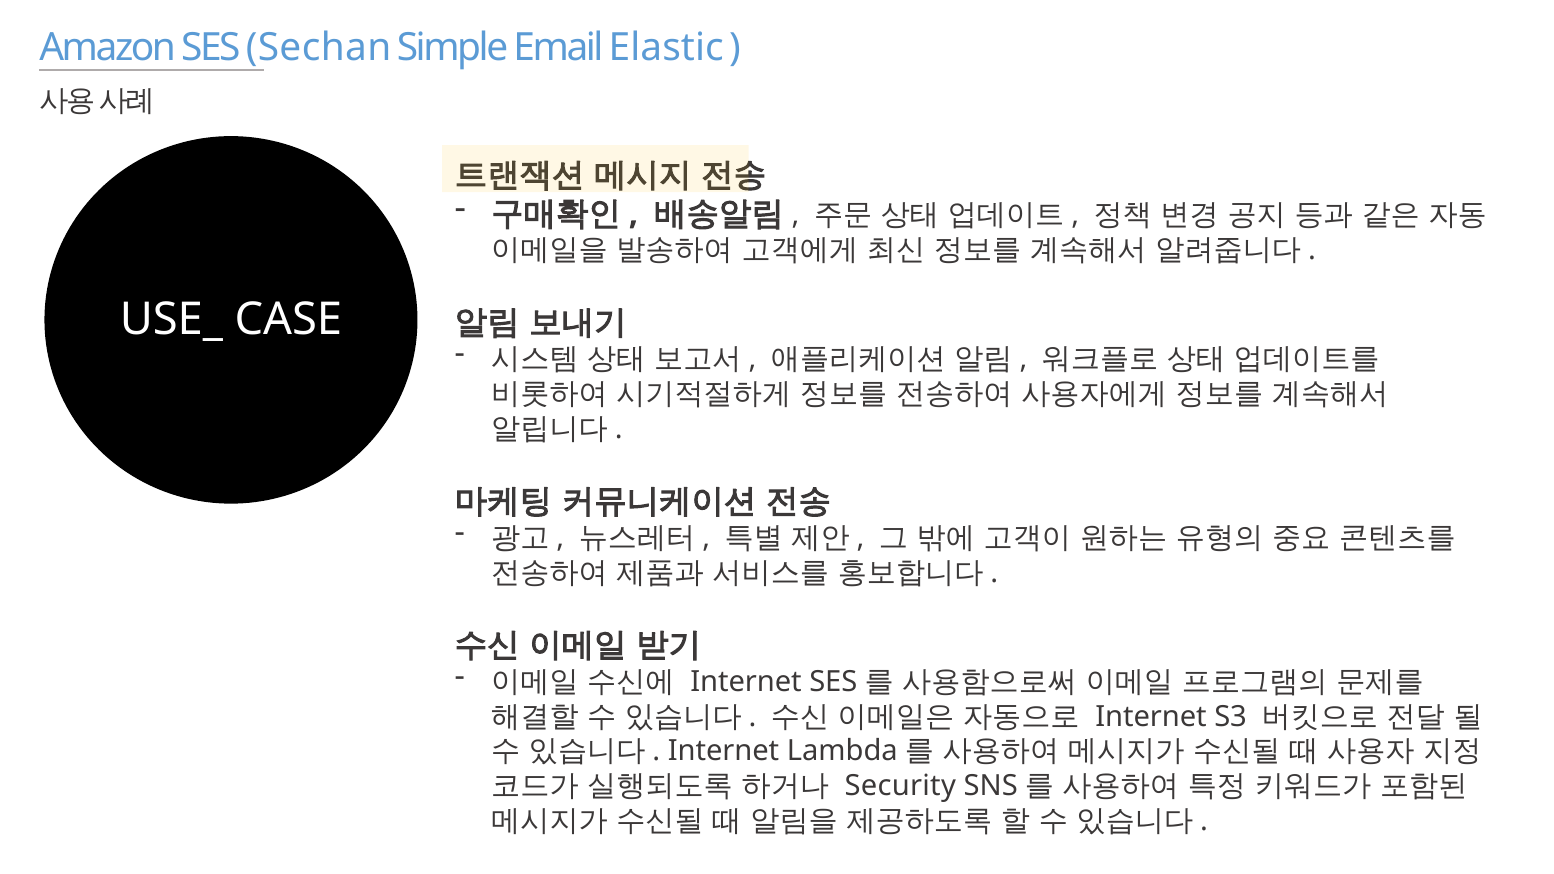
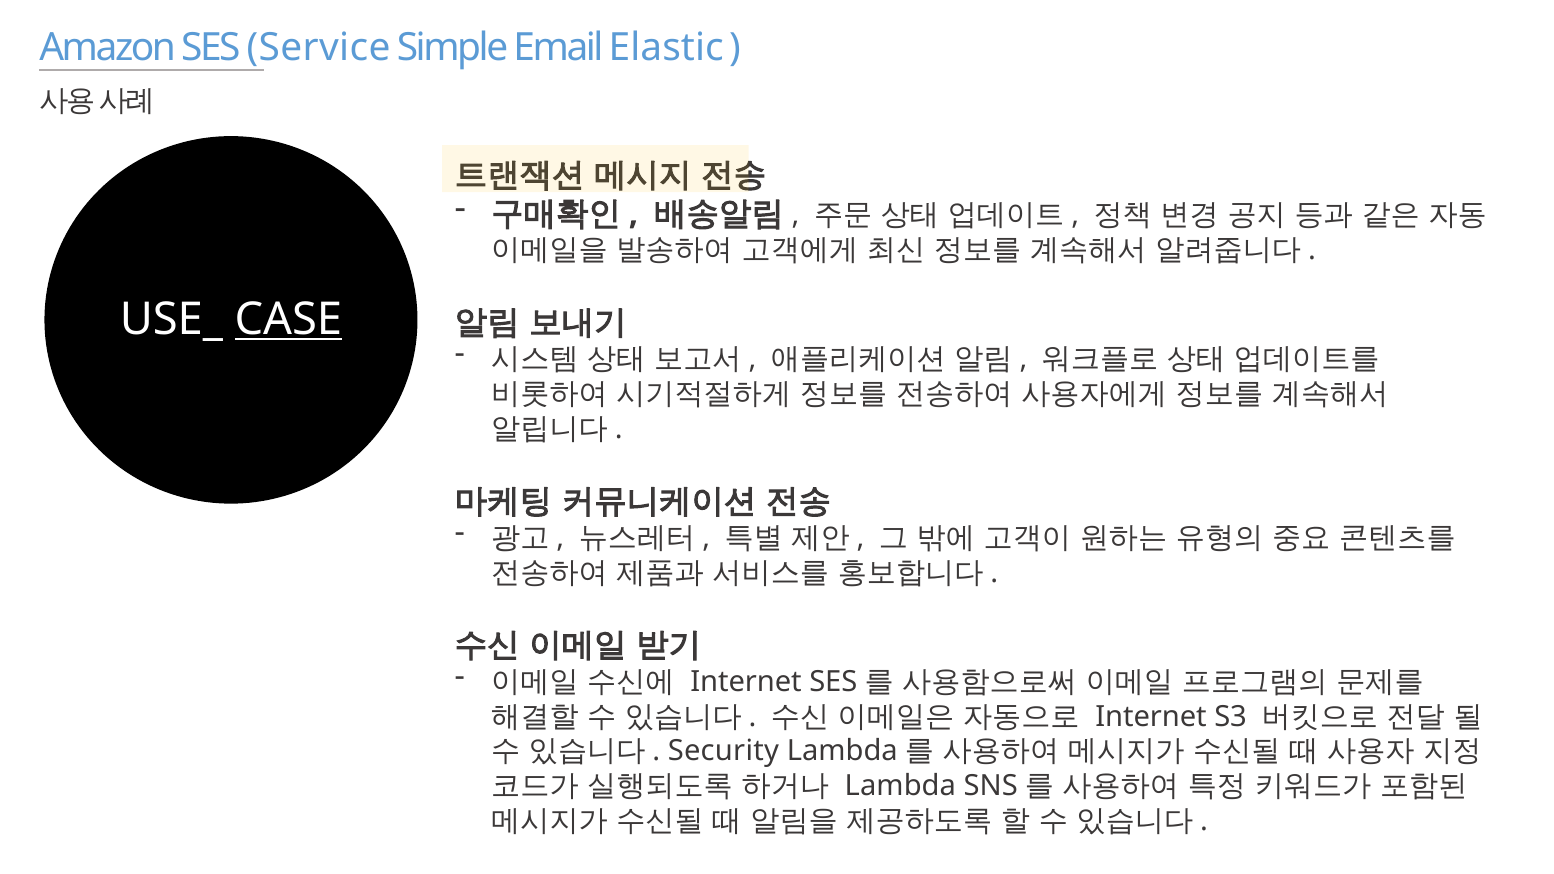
Sechan: Sechan -> Service (319, 48)
CASE underline: none -> present (288, 320)
Internet: Internet -> Security (723, 751)
Security: Security -> Lambda (900, 786)
